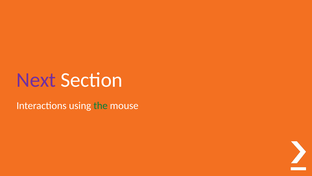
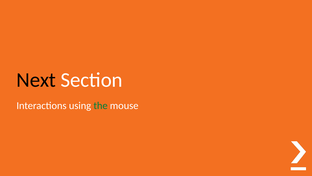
Next colour: purple -> black (36, 80)
